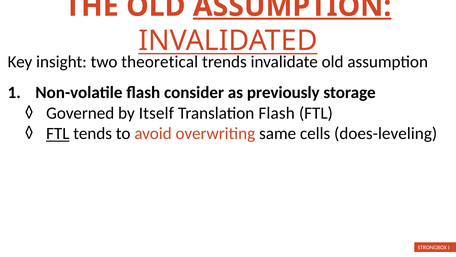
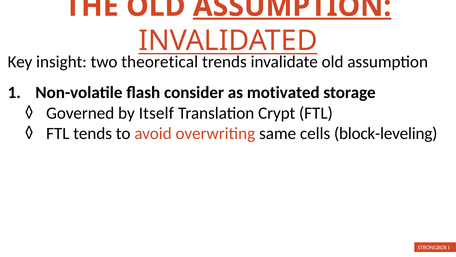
previously: previously -> motivated (283, 92)
Translation Flash: Flash -> Crypt (277, 113)
FTL underline: present -> none (58, 133)
does-leveling: does-leveling -> block-leveling (386, 133)
